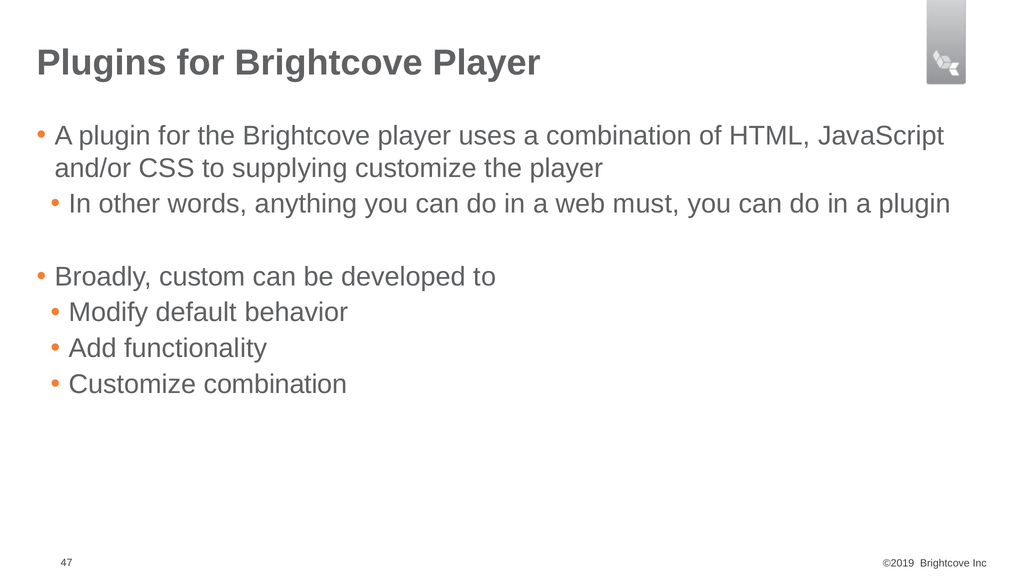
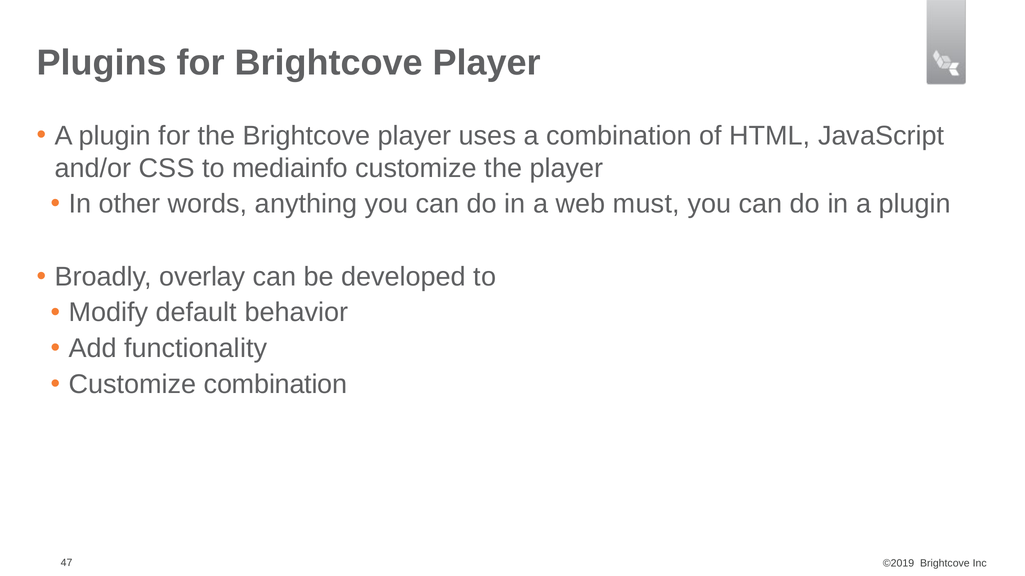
supplying: supplying -> mediainfo (290, 168)
custom: custom -> overlay (202, 277)
